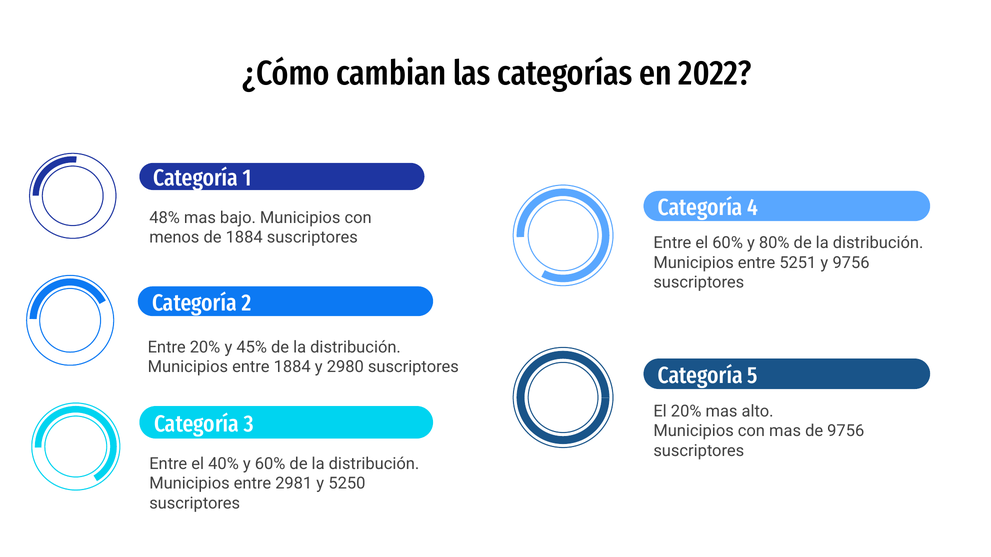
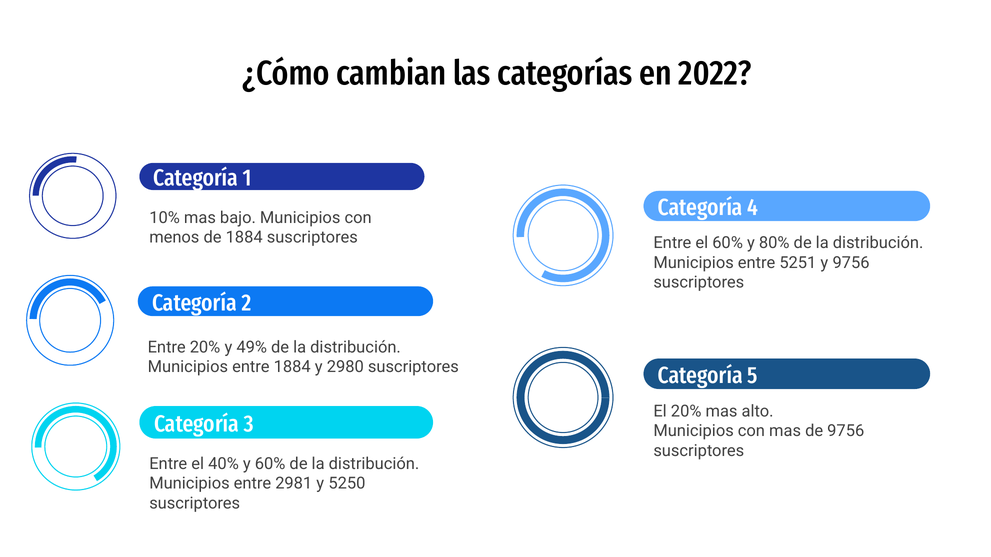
48%: 48% -> 10% (165, 218)
45%: 45% -> 49% (252, 347)
